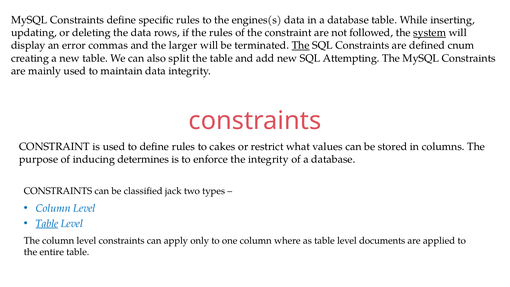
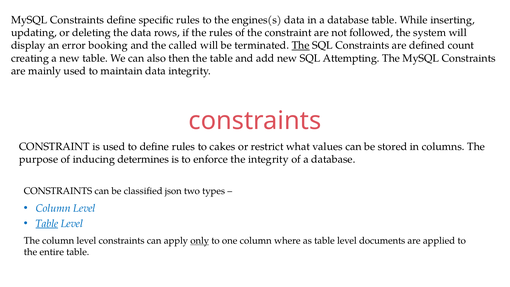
system underline: present -> none (430, 33)
commas: commas -> booking (108, 45)
larger: larger -> called (183, 45)
cnum: cnum -> count (461, 45)
split: split -> then (179, 58)
jack: jack -> json (173, 191)
only underline: none -> present (200, 241)
